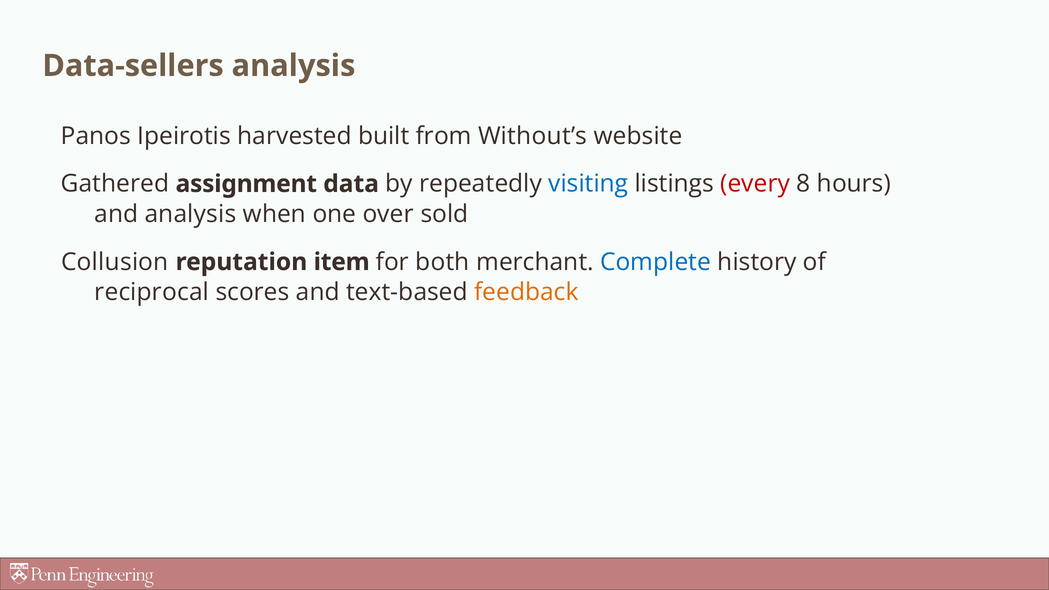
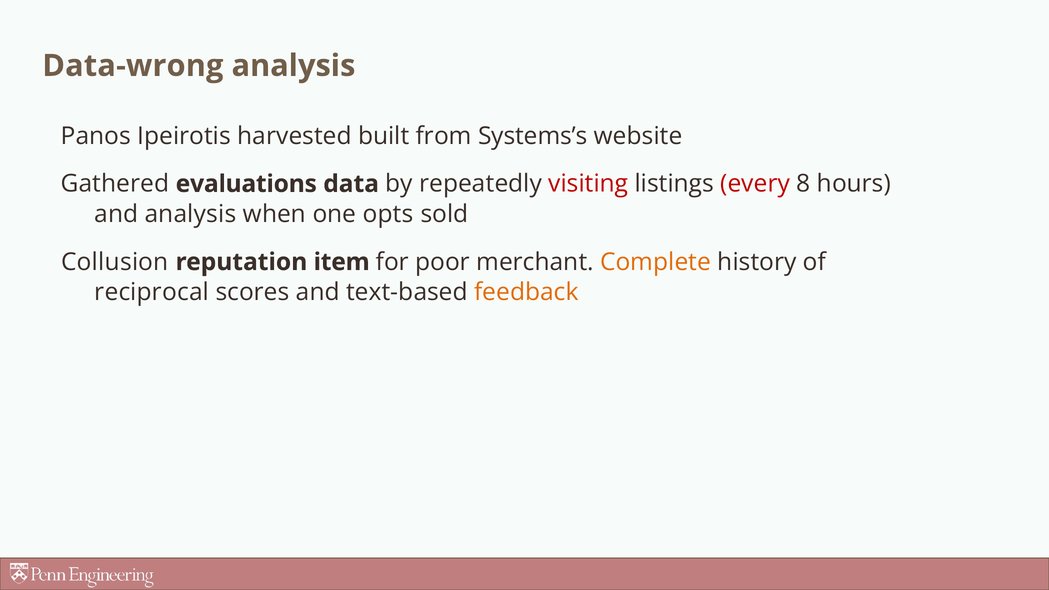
Data-sellers: Data-sellers -> Data-wrong (133, 66)
Without’s: Without’s -> Systems’s (533, 136)
assignment: assignment -> evaluations (246, 184)
visiting colour: blue -> red (588, 184)
over: over -> opts (388, 214)
both: both -> poor (443, 262)
Complete colour: blue -> orange (656, 262)
